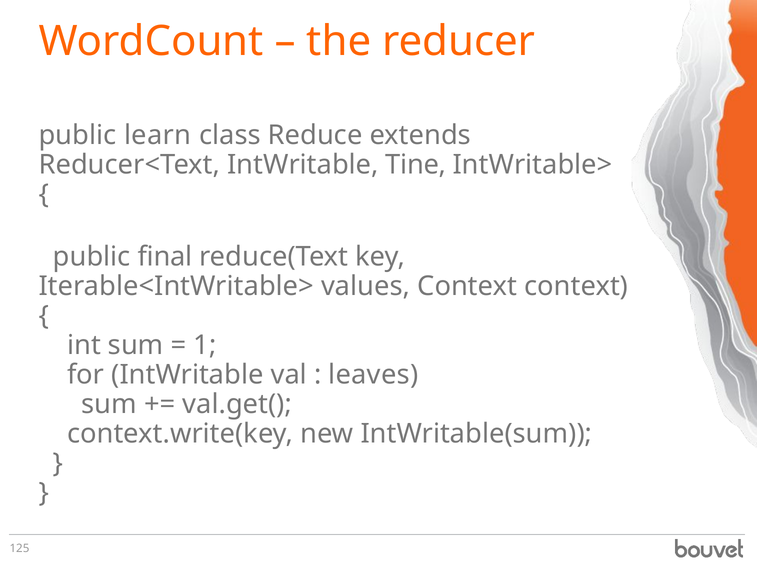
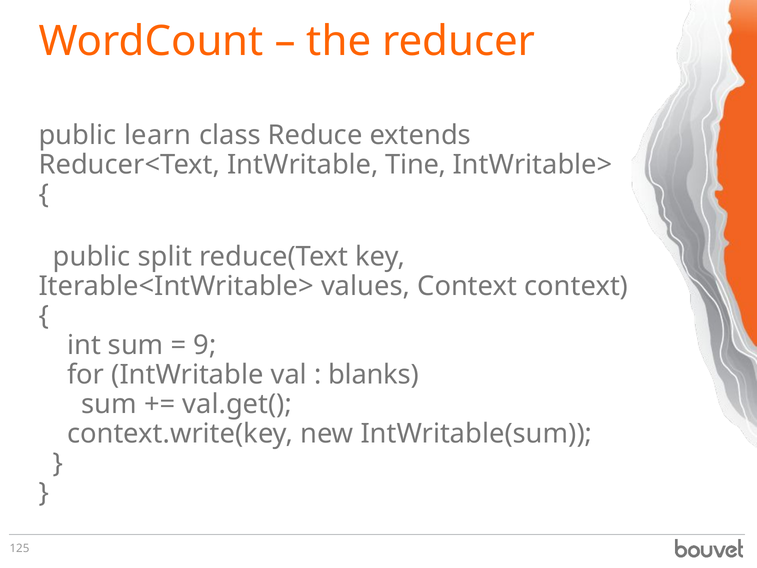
final: final -> split (165, 257)
1: 1 -> 9 (205, 345)
leaves: leaves -> blanks (374, 375)
